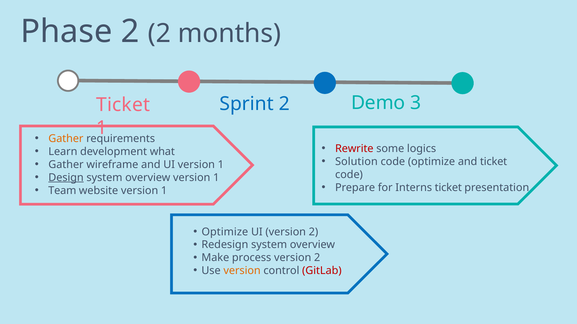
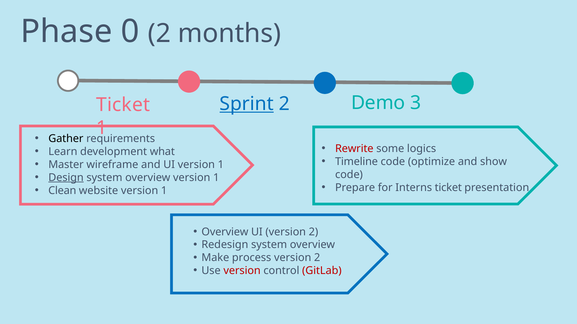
Phase 2: 2 -> 0 (130, 31)
Sprint underline: none -> present (247, 104)
Gather colour: orange -> black (66, 139)
Solution: Solution -> Timeline (357, 162)
and ticket: ticket -> show (494, 162)
Gather: Gather -> Master (66, 165)
Team: Team -> Clean (62, 191)
Optimize: Optimize -> Overview (225, 232)
version colour: orange -> red (242, 271)
